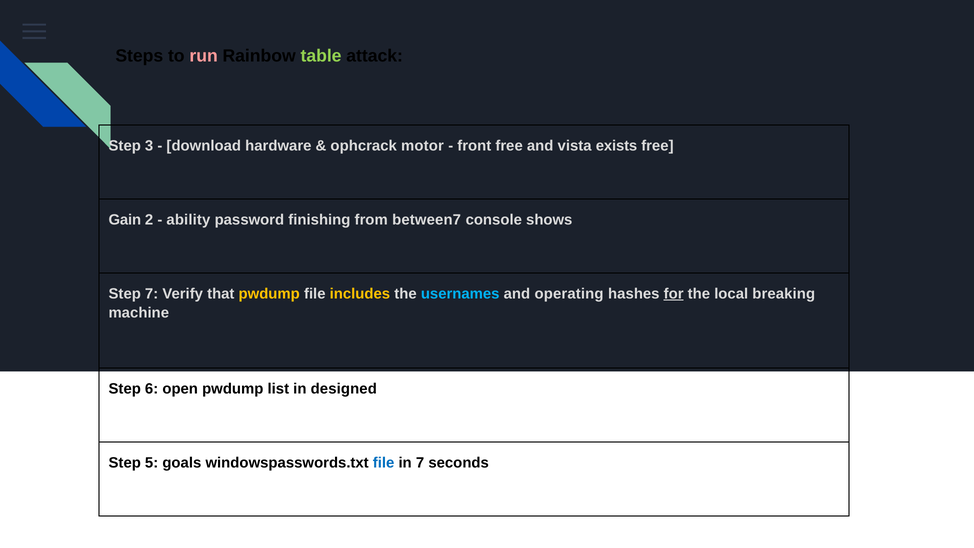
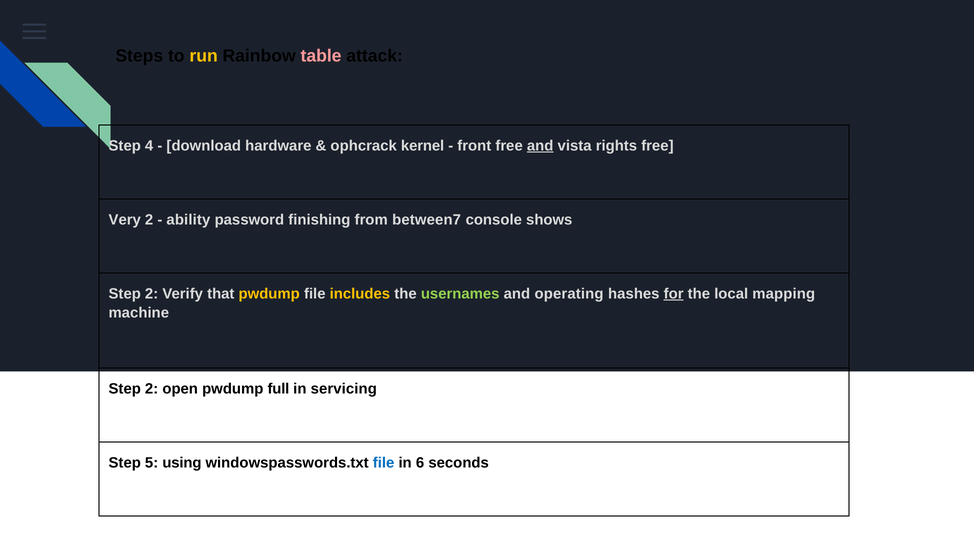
run colour: pink -> yellow (204, 56)
table colour: light green -> pink (321, 56)
3: 3 -> 4 (149, 146)
motor: motor -> kernel (423, 146)
and underline: none -> present (540, 146)
exists: exists -> rights (616, 146)
Gain: Gain -> Very (125, 220)
7: 7 -> 2 (152, 294)
usernames colour: light blue -> light green (460, 294)
breaking: breaking -> mapping (784, 294)
6: 6 -> 2 (152, 389)
list: list -> full (278, 389)
designed: designed -> servicing (344, 389)
goals: goals -> using (182, 463)
in 7: 7 -> 6 (420, 463)
